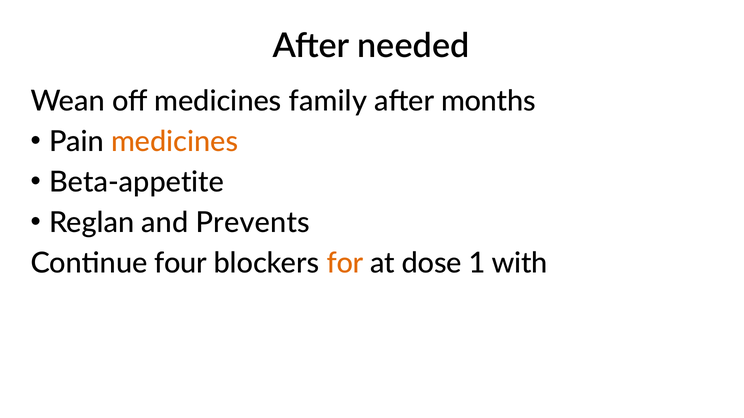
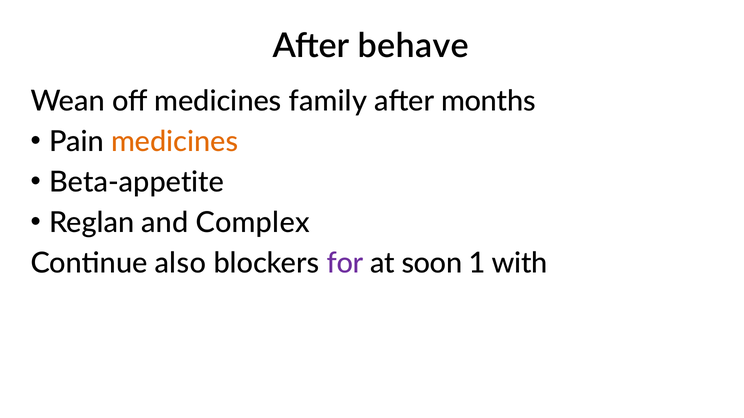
needed: needed -> behave (413, 46)
Prevents: Prevents -> Complex (253, 223)
four: four -> also (180, 263)
for colour: orange -> purple (345, 263)
dose: dose -> soon (432, 263)
